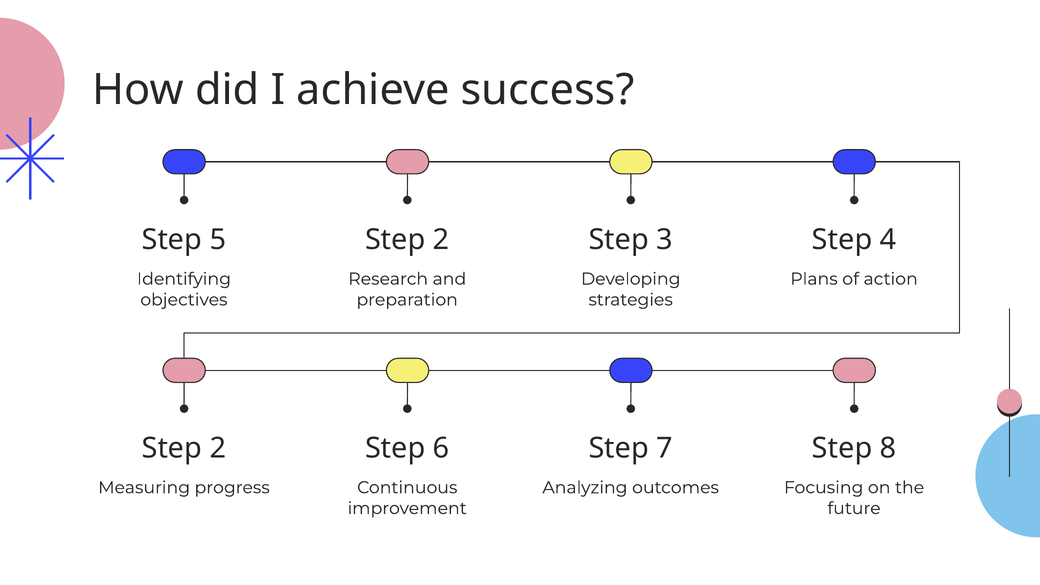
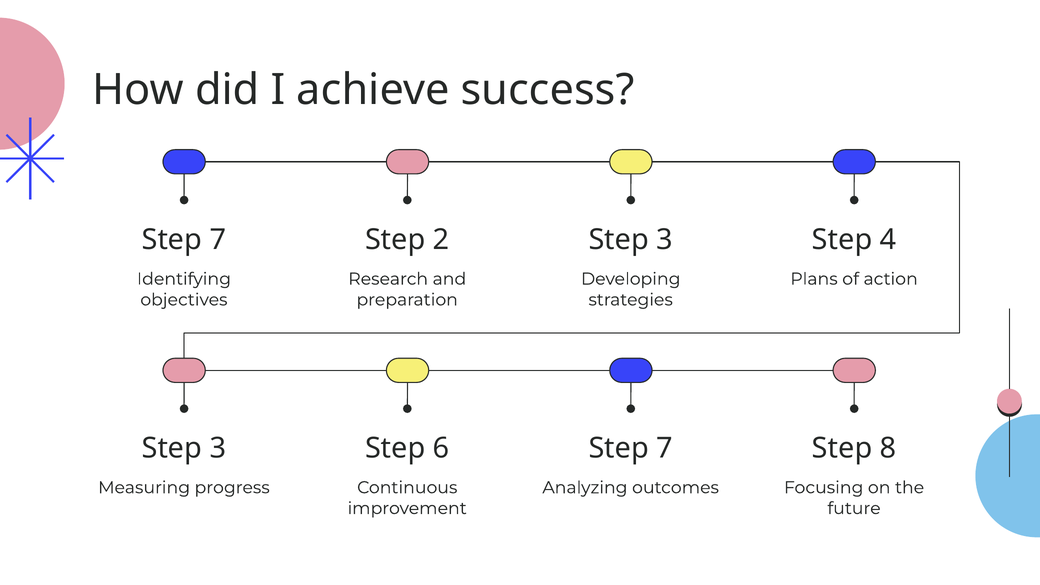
5: 5 -> 7 (218, 239)
2: 2 -> 3 (218, 448)
